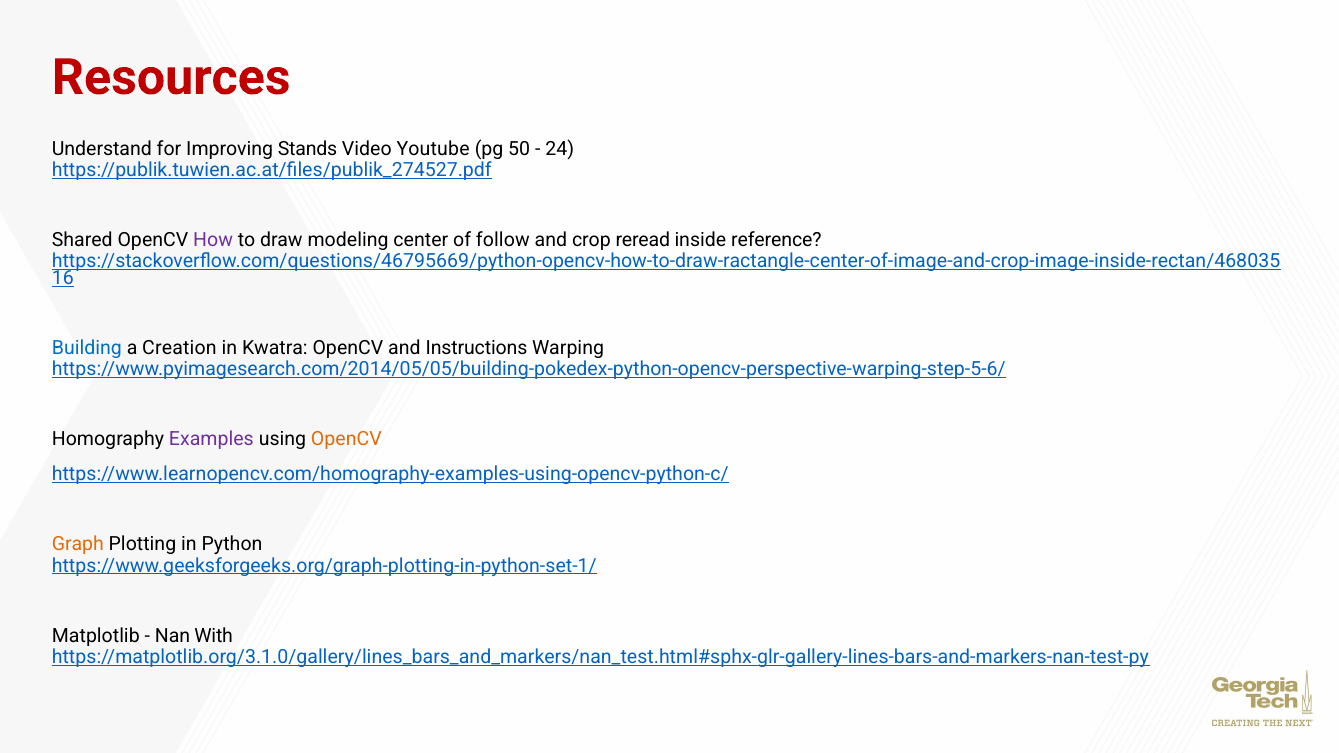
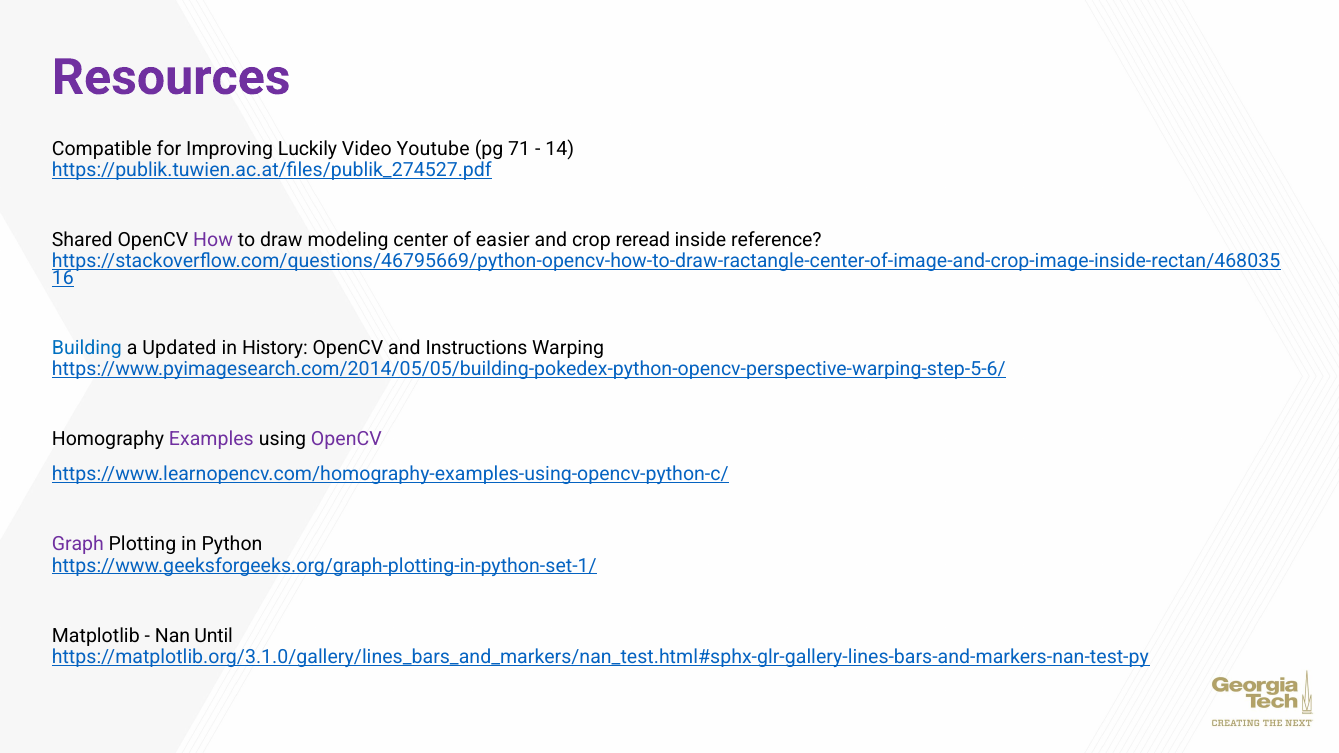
Resources colour: red -> purple (171, 77)
Understand: Understand -> Compatible (102, 149)
Stands: Stands -> Luckily (308, 149)
50: 50 -> 71 (519, 149)
24: 24 -> 14 (560, 149)
follow: follow -> easier (503, 240)
Creation: Creation -> Updated (179, 348)
Kwatra: Kwatra -> History (275, 348)
OpenCV colour: orange -> purple (346, 439)
Graph colour: orange -> purple (78, 545)
With: With -> Until (214, 636)
